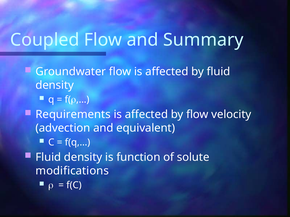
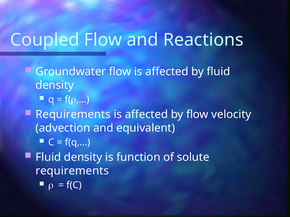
Summary: Summary -> Reactions (203, 40)
modifications: modifications -> requirements (72, 171)
